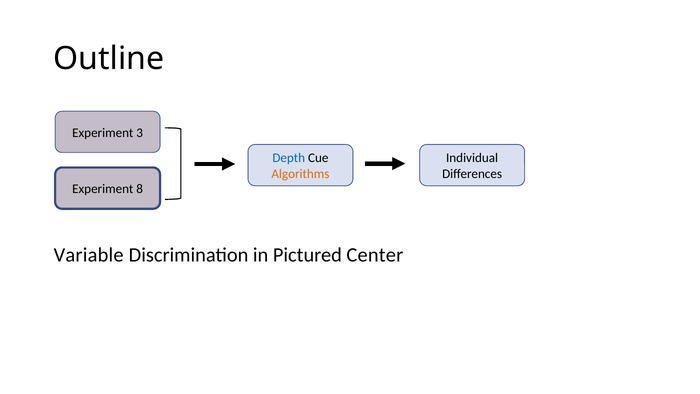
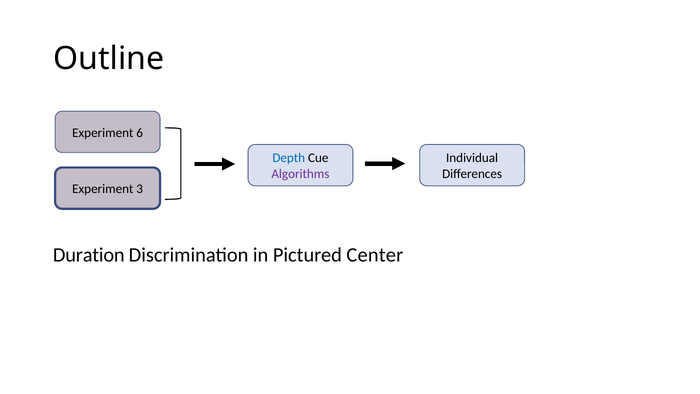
3: 3 -> 6 (140, 133)
Algorithms colour: orange -> purple (300, 174)
8: 8 -> 3 (140, 189)
Variable: Variable -> Duration (89, 255)
